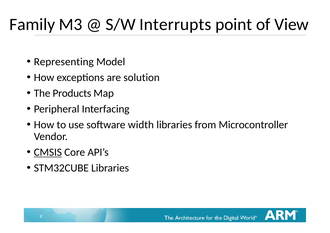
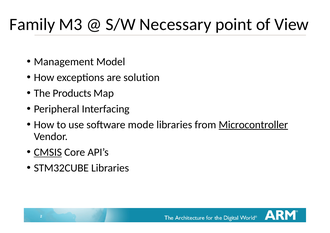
Interrupts: Interrupts -> Necessary (175, 24)
Representing: Representing -> Management (64, 62)
width: width -> mode (141, 125)
Microcontroller underline: none -> present (253, 125)
